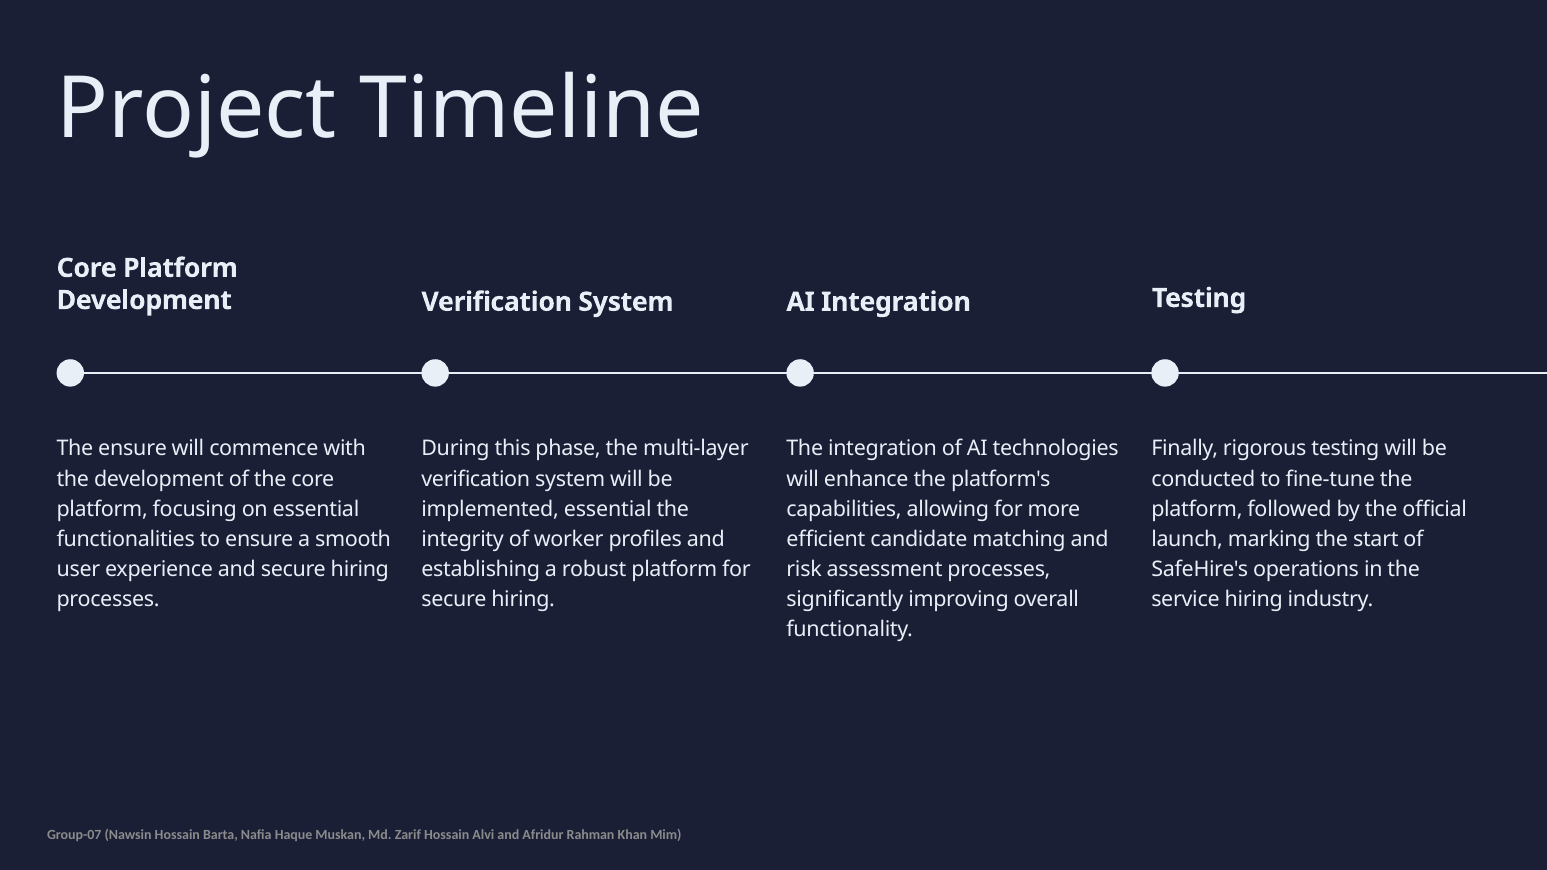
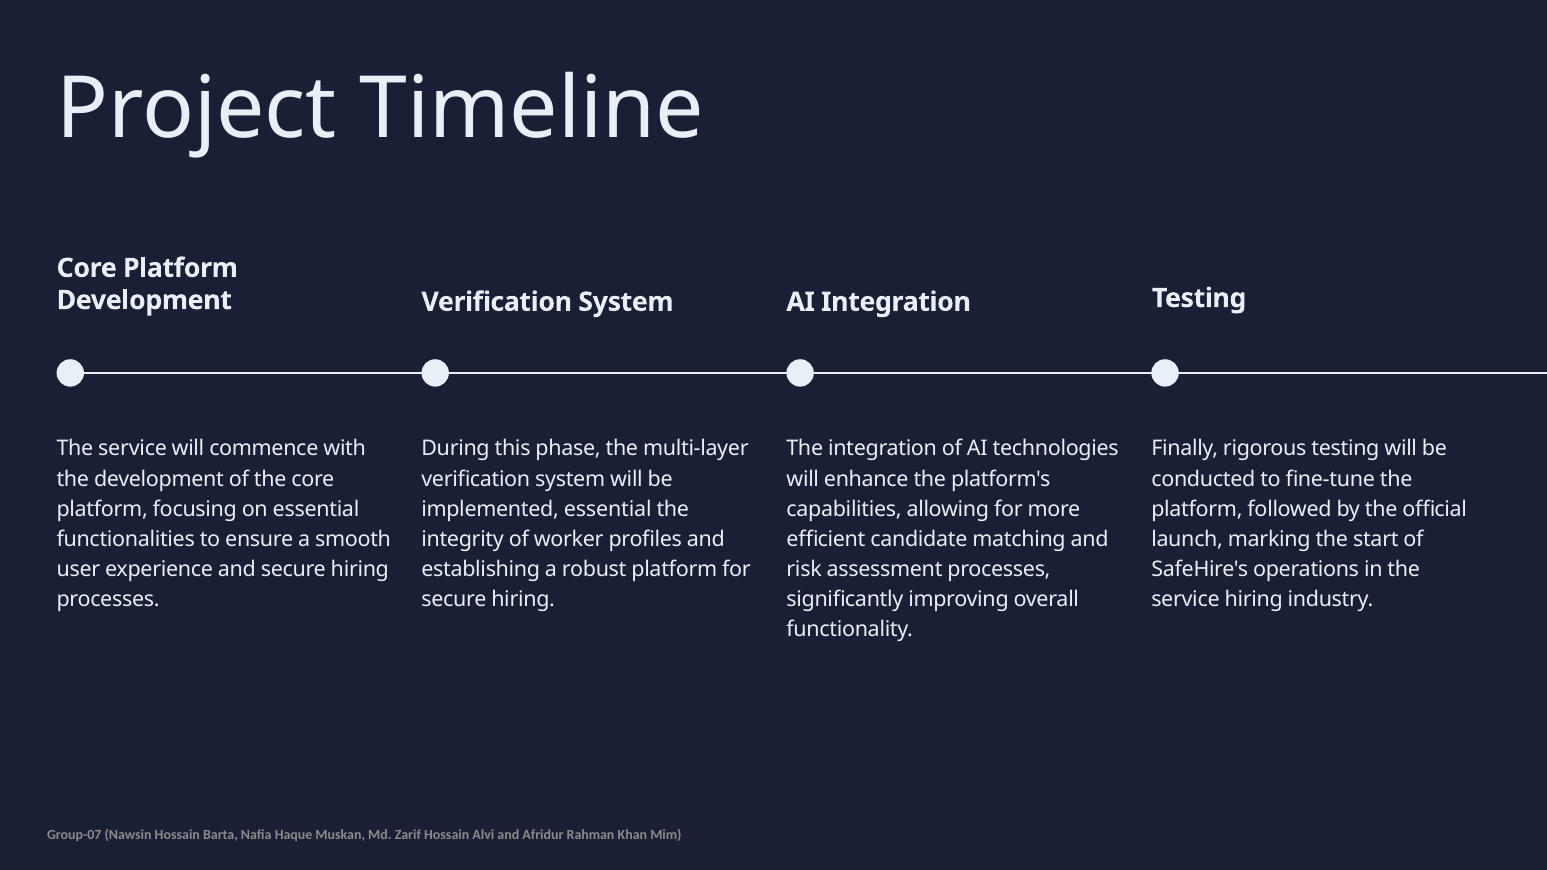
ensure: ensure -> service (133, 449)
